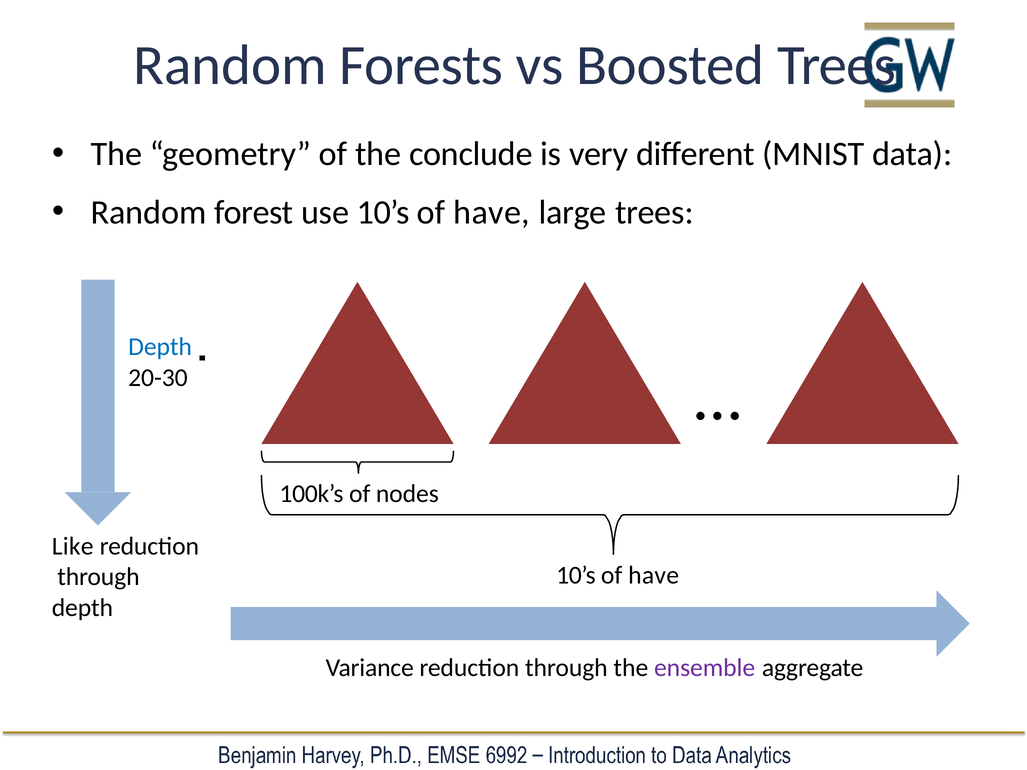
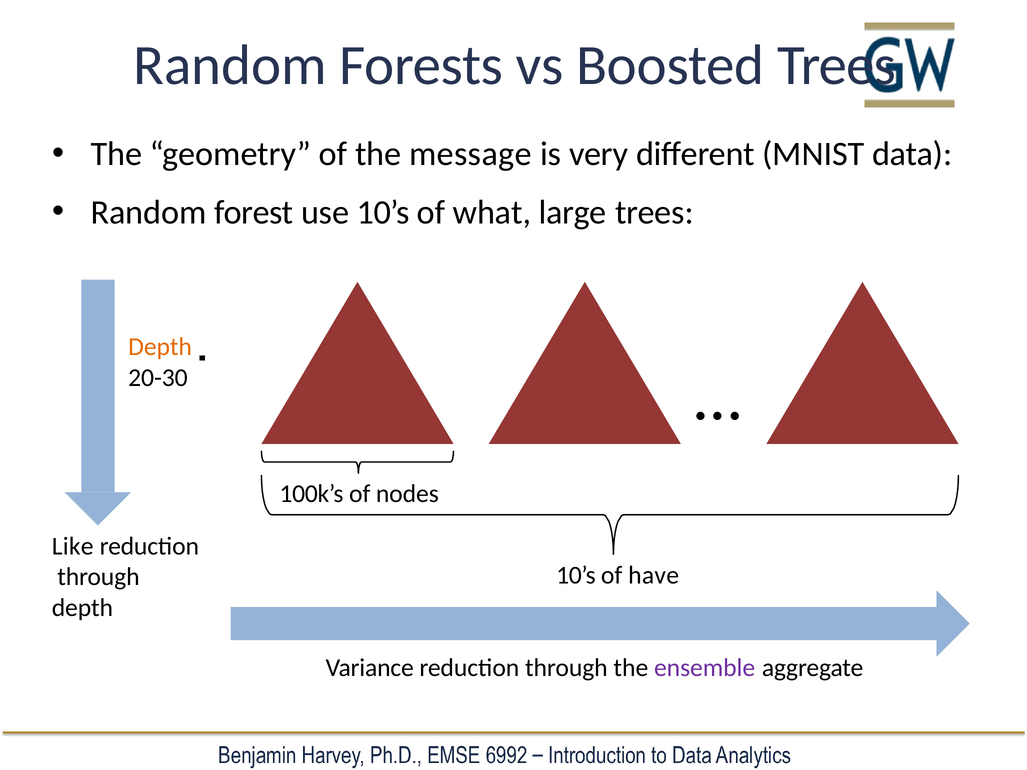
conclude: conclude -> message (471, 154)
use 10’s of have: have -> what (492, 212)
Depth colour: blue -> orange (160, 347)
